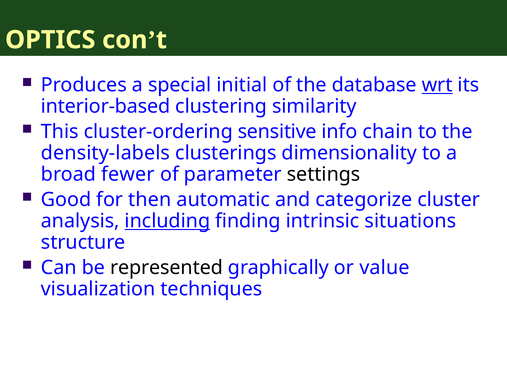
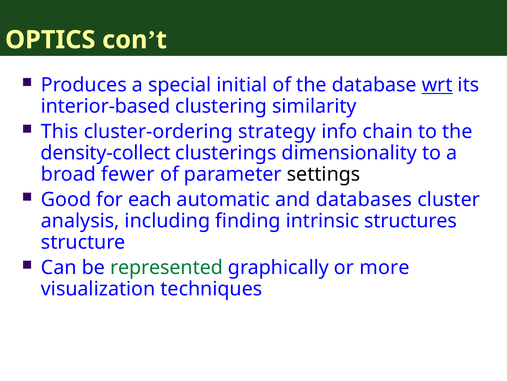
sensitive: sensitive -> strategy (277, 131)
density-labels: density-labels -> density-collect (106, 153)
then: then -> each (150, 199)
categorize: categorize -> databases (364, 199)
including underline: present -> none (167, 221)
situations: situations -> structures (411, 221)
represented colour: black -> green (166, 267)
value: value -> more (385, 267)
